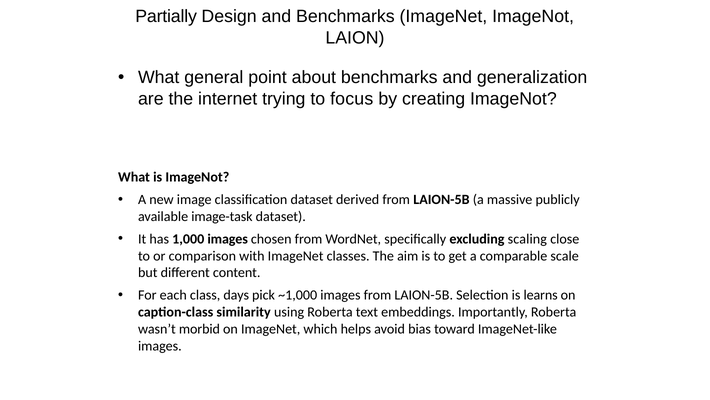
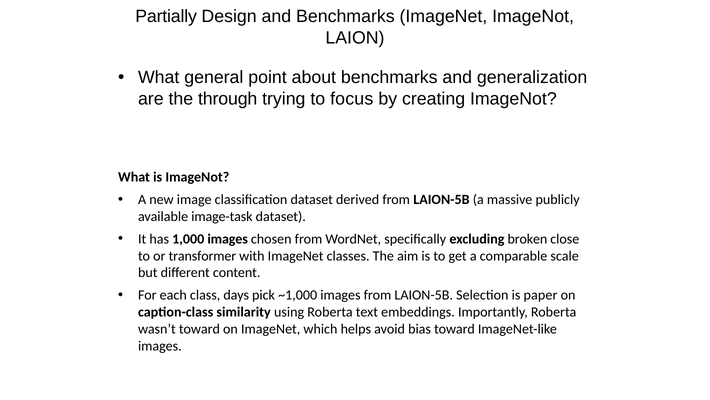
internet: internet -> through (228, 99)
scaling: scaling -> broken (527, 239)
comparison: comparison -> transformer (202, 255)
learns: learns -> paper (540, 295)
wasn’t morbid: morbid -> toward (199, 329)
